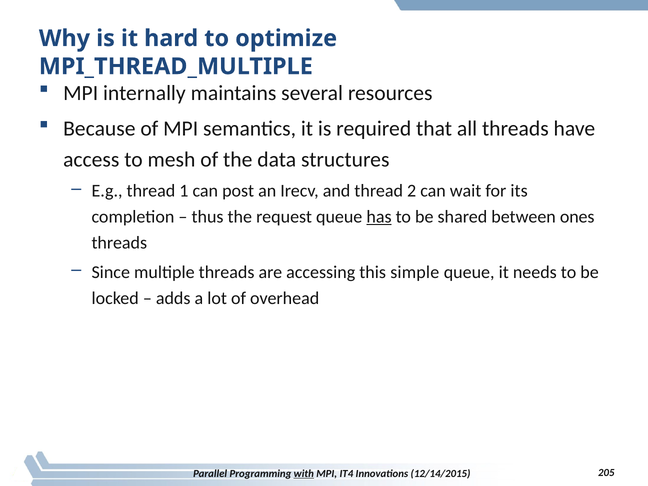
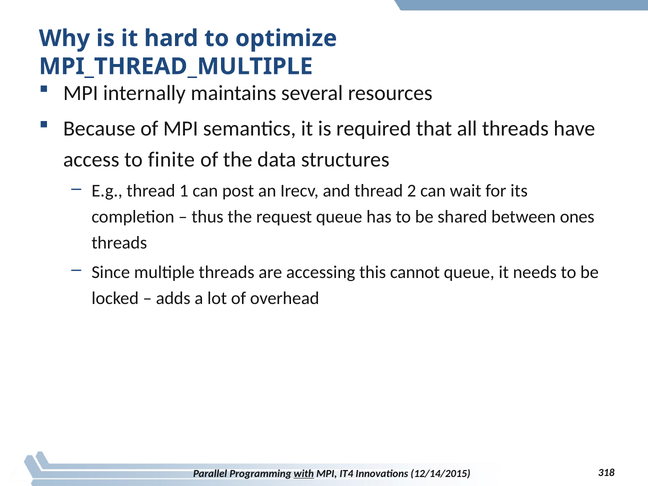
mesh: mesh -> finite (171, 160)
has underline: present -> none (379, 217)
simple: simple -> cannot (415, 272)
205: 205 -> 318 (606, 473)
